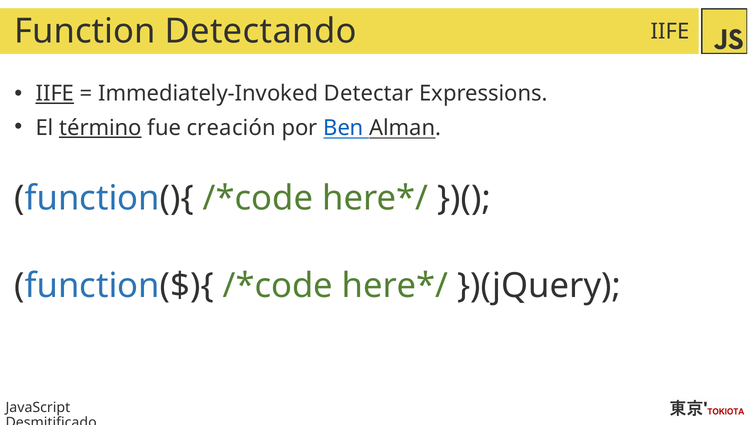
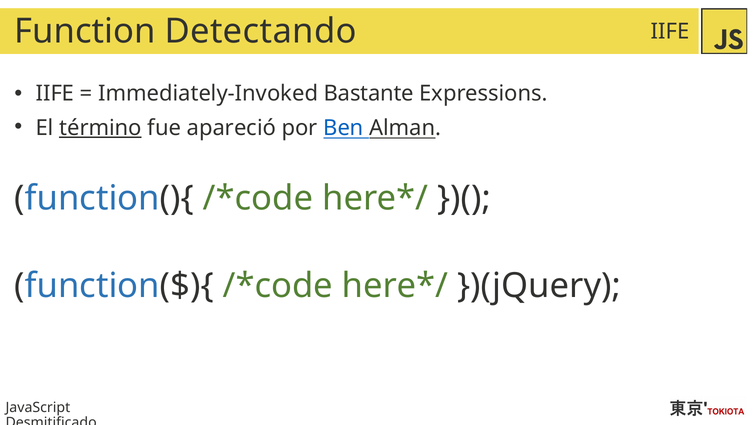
IIFE underline: present -> none (55, 94)
Detectar: Detectar -> Bastante (369, 94)
creación: creación -> apareció (231, 128)
